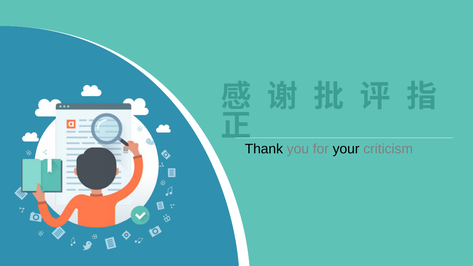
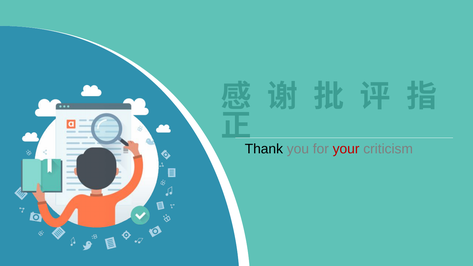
your colour: black -> red (346, 149)
